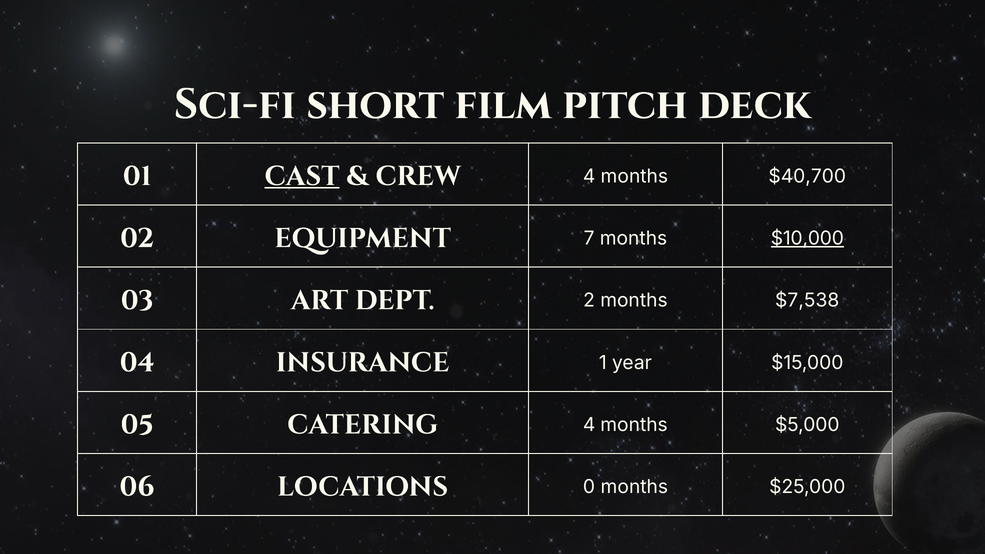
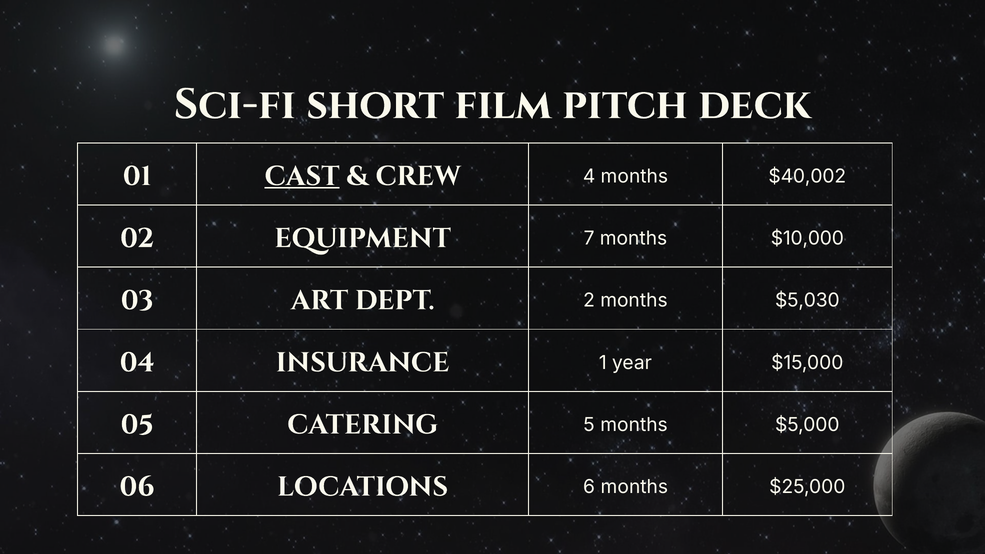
$40,700: $40,700 -> $40,002 (807, 176)
$10,000 underline: present -> none (807, 238)
$7,538: $7,538 -> $5,030 (807, 301)
CATERING 4: 4 -> 5 (589, 425)
0: 0 -> 6 (589, 487)
